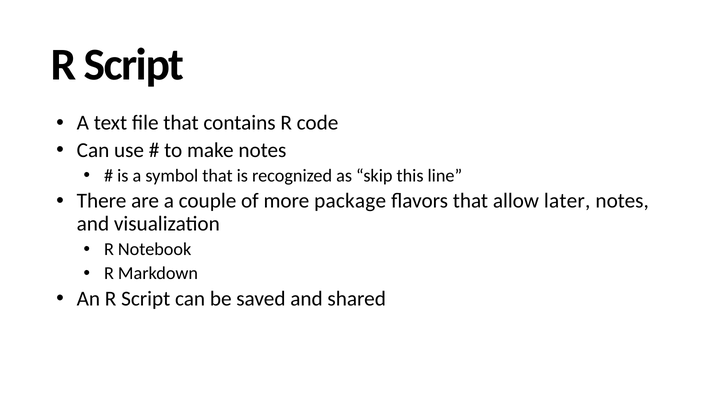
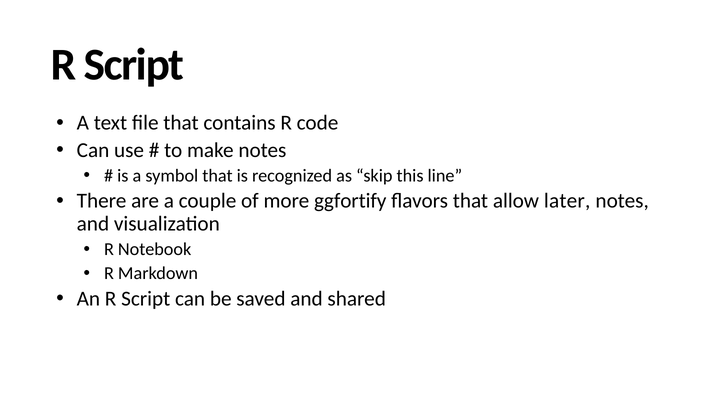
package: package -> ggfortify (350, 201)
